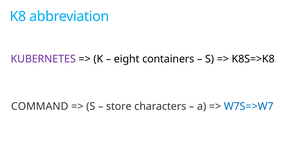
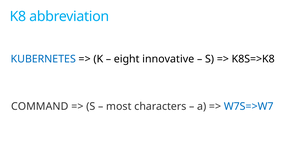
KUBERNETES colour: purple -> blue (43, 59)
containers: containers -> innovative (168, 59)
store: store -> most (119, 106)
